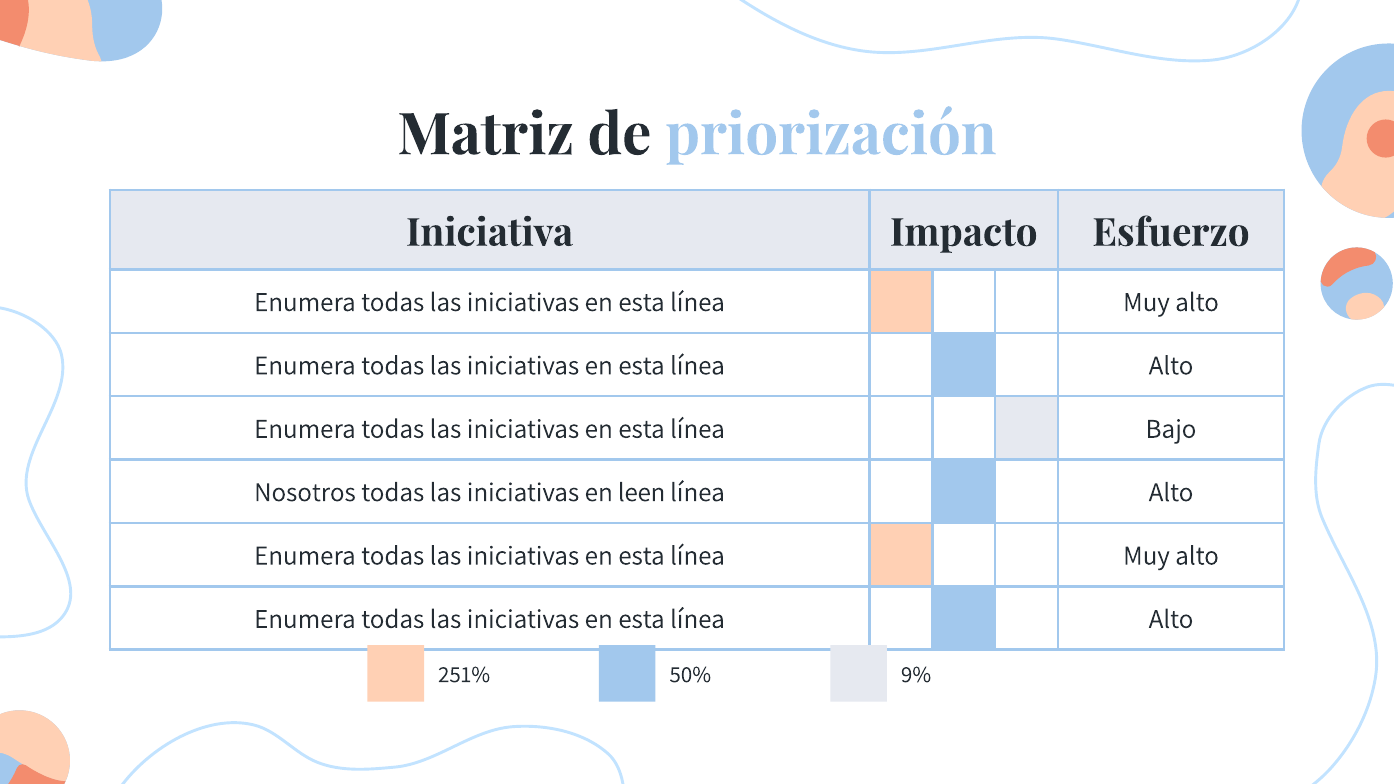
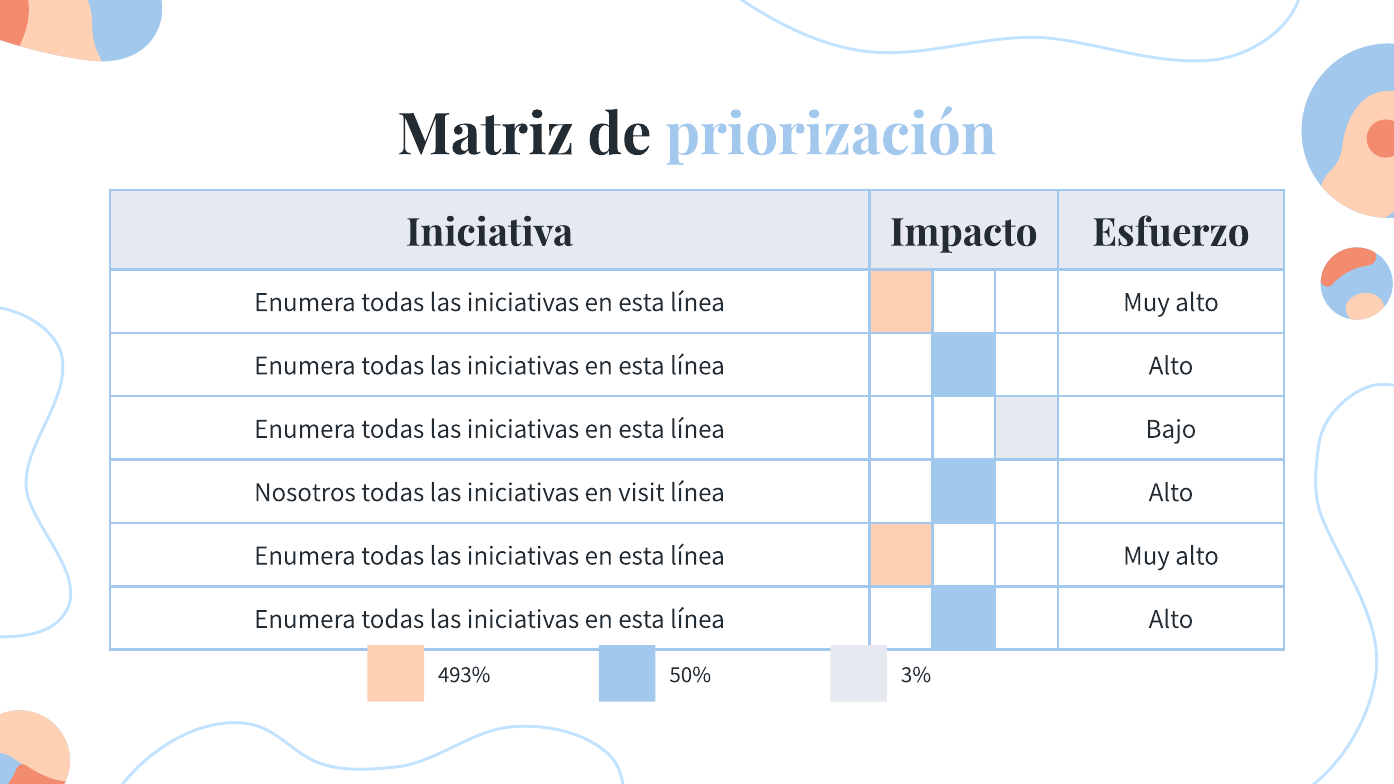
leen: leen -> visit (641, 492)
251%: 251% -> 493% (464, 675)
9%: 9% -> 3% (916, 675)
